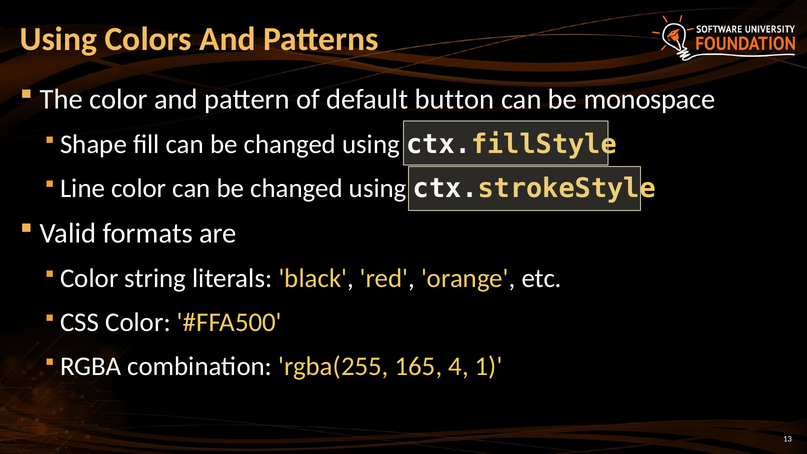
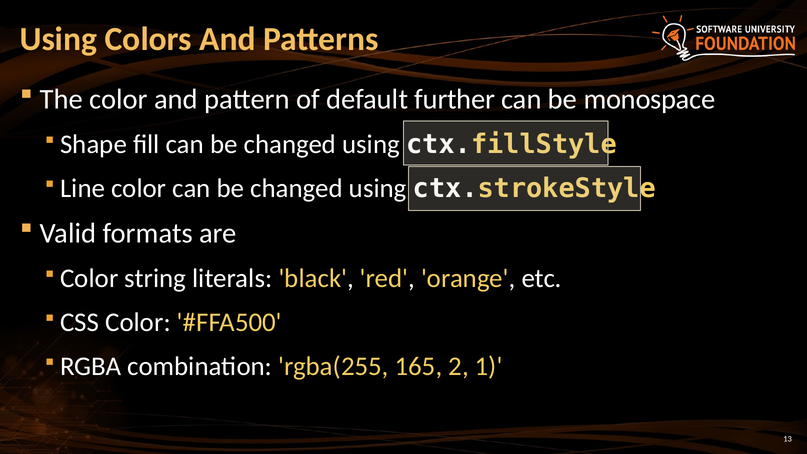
button: button -> further (455, 99)
4: 4 -> 2 (459, 366)
